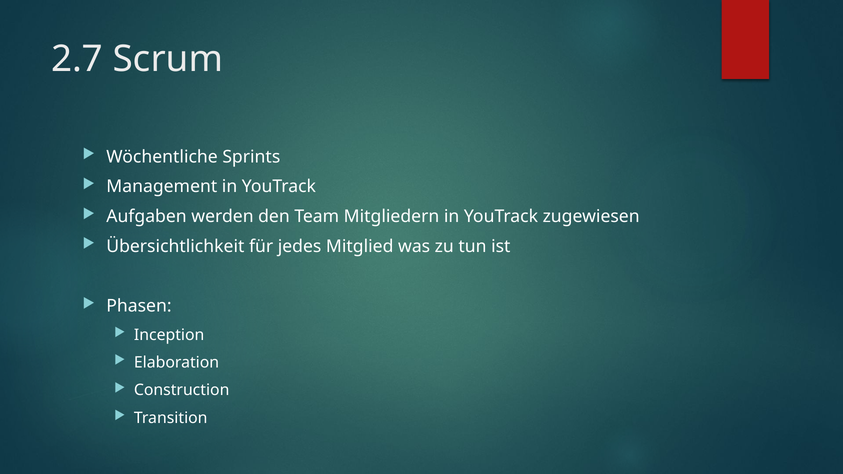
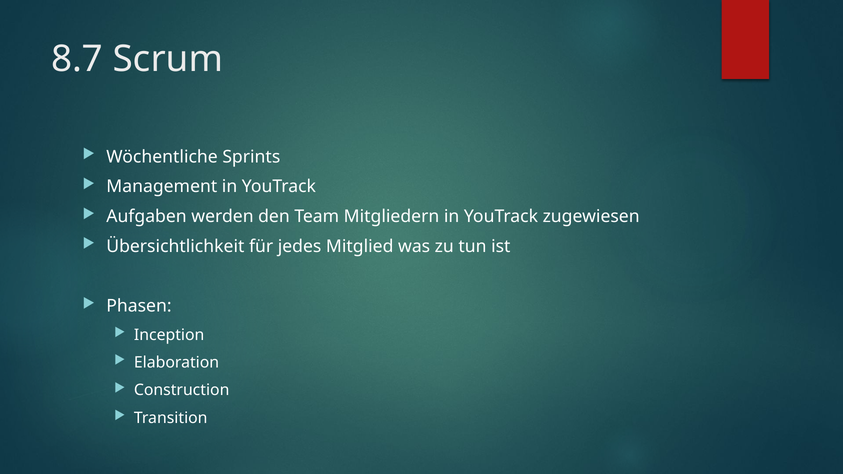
2.7: 2.7 -> 8.7 (77, 59)
